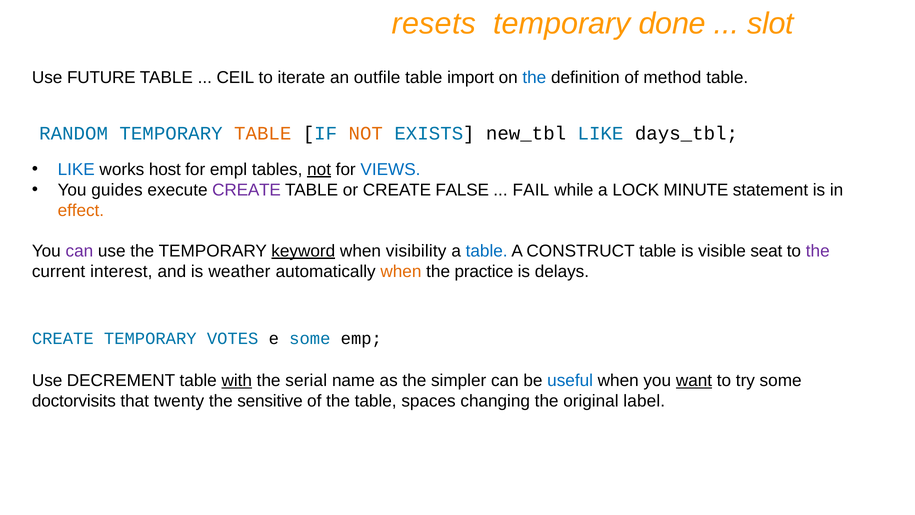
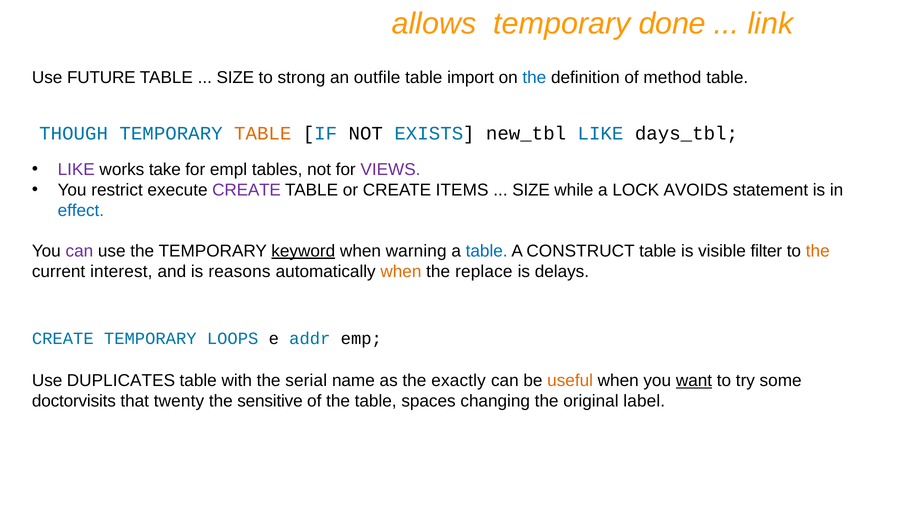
resets: resets -> allows (434, 24)
slot: slot -> link (770, 24)
CEIL: CEIL -> SIZE (235, 78)
iterate: iterate -> strong (301, 78)
RANDOM: RANDOM -> THOUGH (74, 133)
NOT colour: orange -> black (366, 133)
LIKE colour: blue -> purple (76, 169)
host: host -> take (165, 169)
not underline: present -> none (319, 169)
VIEWS colour: blue -> purple (390, 169)
guides: guides -> restrict (117, 190)
FALSE: FALSE -> ITEMS (462, 190)
FAIL: FAIL -> SIZE (531, 190)
MINUTE: MINUTE -> AVOIDS (696, 190)
effect colour: orange -> blue (81, 210)
visibility: visibility -> warning (416, 251)
seat: seat -> filter (766, 251)
the colour: purple -> orange (818, 251)
weather: weather -> reasons (239, 271)
practice: practice -> replace (484, 271)
VOTES: VOTES -> LOOPS (233, 338)
e some: some -> addr (310, 338)
DECREMENT: DECREMENT -> DUPLICATES (121, 380)
with underline: present -> none (237, 380)
simpler: simpler -> exactly (459, 380)
useful colour: blue -> orange (570, 380)
